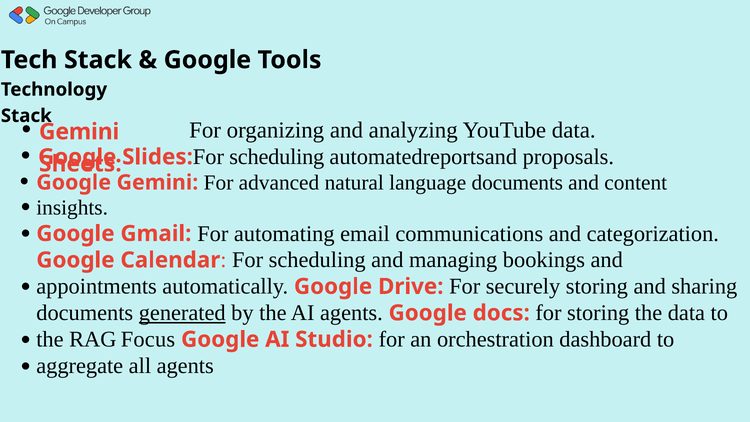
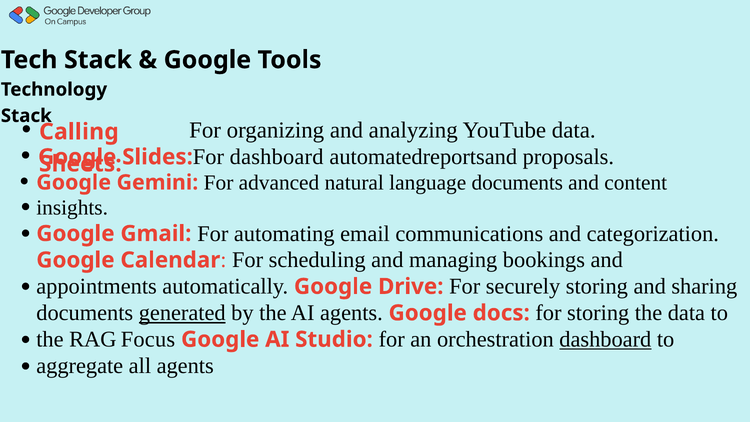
Gemini: Gemini -> Calling (79, 132)
scheduling: scheduling -> dashboard (277, 157)
dashboard underline: none -> present (605, 339)
